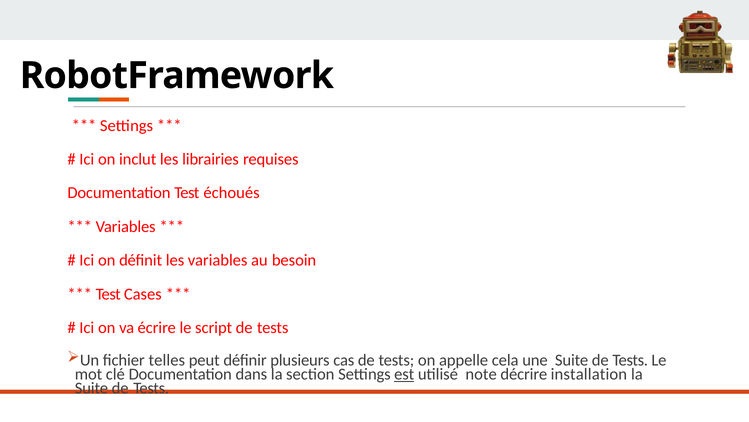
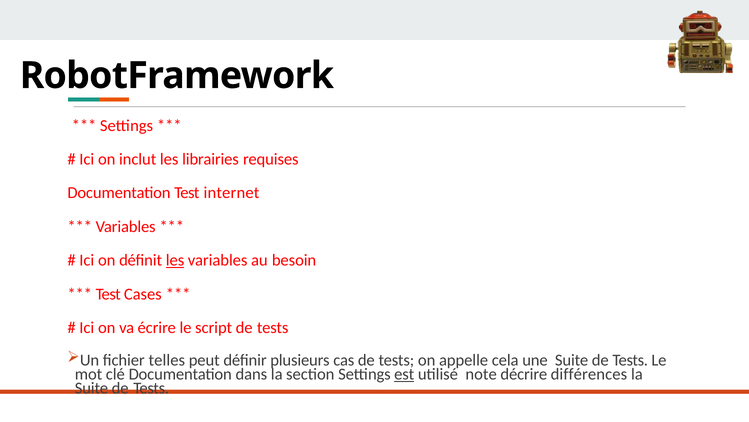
échoués: échoués -> internet (231, 193)
les underline: none -> present (175, 260)
installation: installation -> différences (589, 374)
